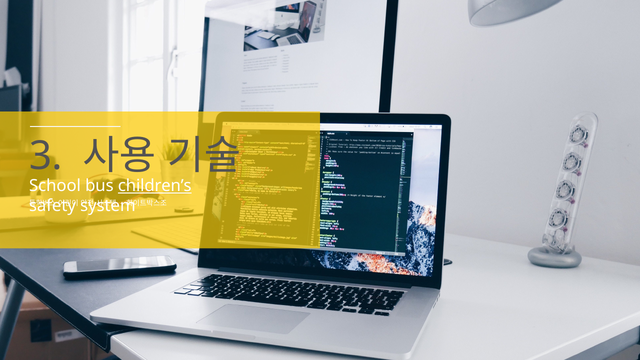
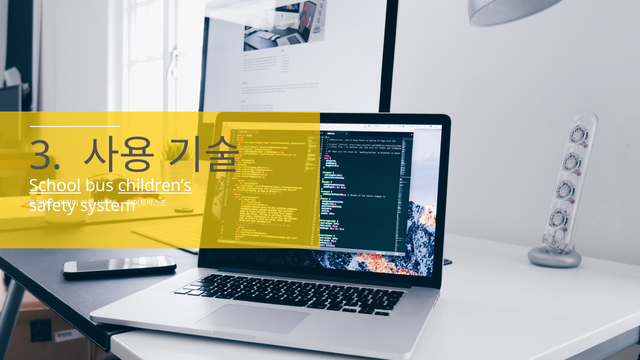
School underline: none -> present (55, 186)
